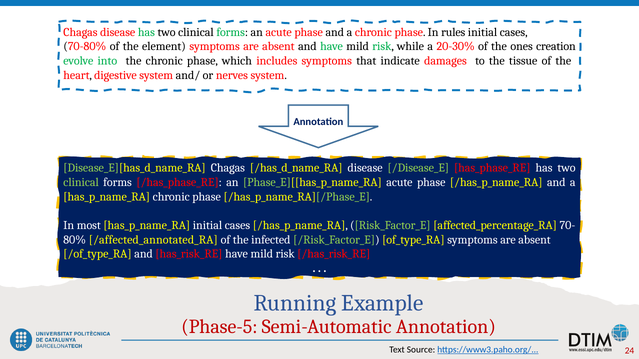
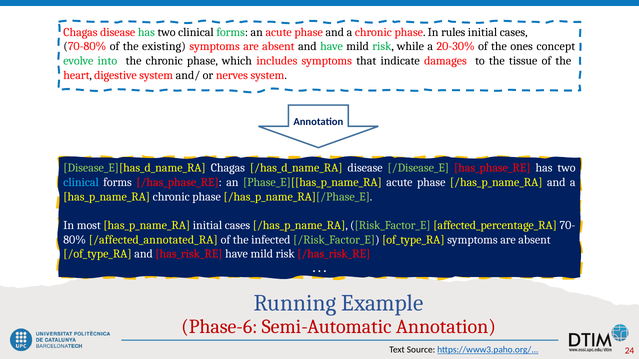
element: element -> existing (164, 47)
creation: creation -> concept (556, 47)
clinical colour: light green -> light blue (81, 182)
Phase-5: Phase-5 -> Phase-6 (219, 327)
